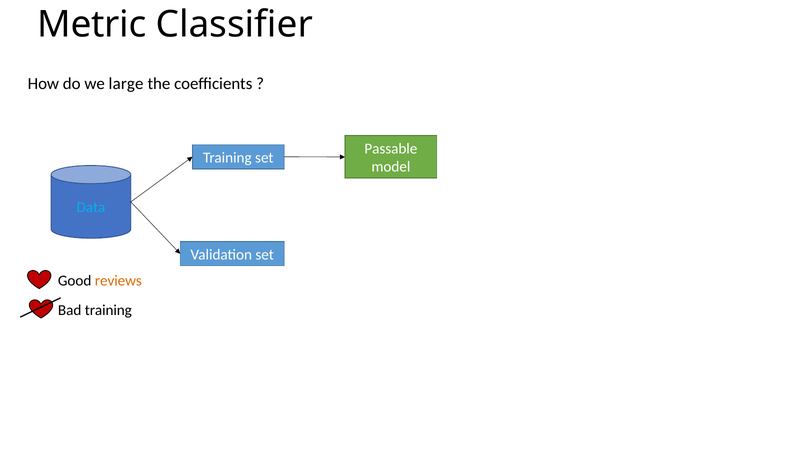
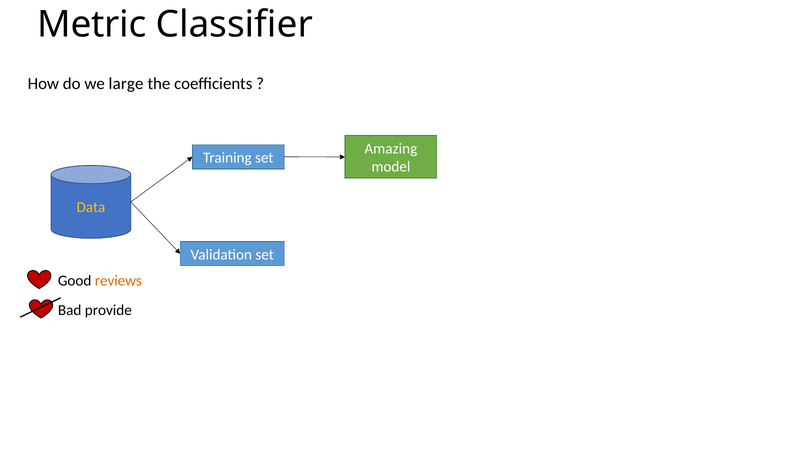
Passable: Passable -> Amazing (391, 149)
Data colour: light blue -> yellow (91, 207)
training: training -> provide (108, 310)
